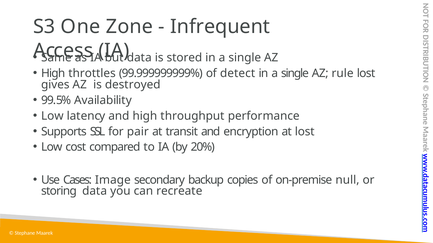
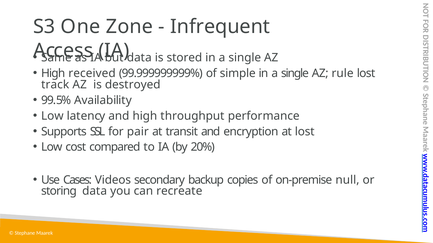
throttles: throttles -> received (92, 74)
detect: detect -> simple (238, 74)
gives: gives -> track (55, 85)
Image: Image -> Videos (113, 180)
